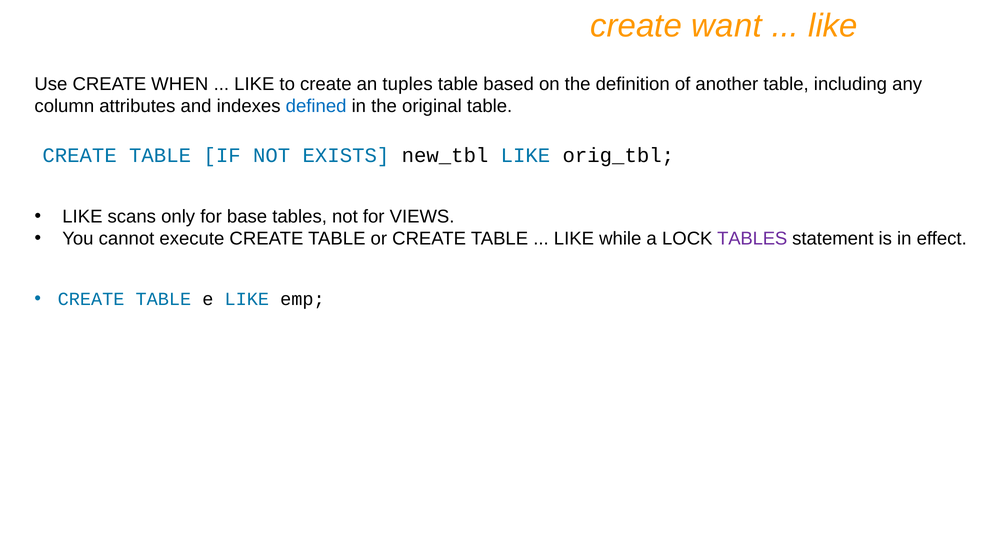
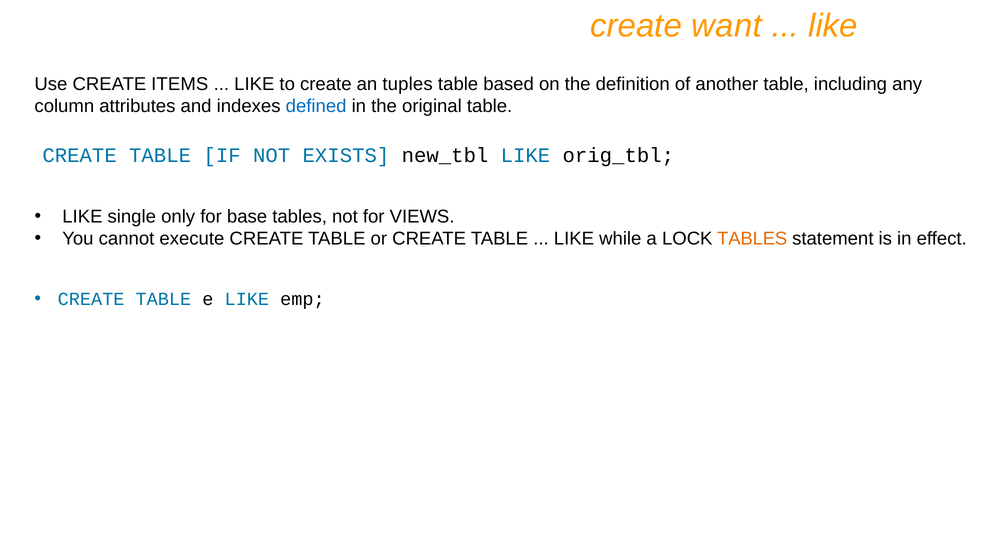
WHEN: WHEN -> ITEMS (180, 84)
scans: scans -> single (132, 217)
TABLES colour: purple -> orange (752, 239)
